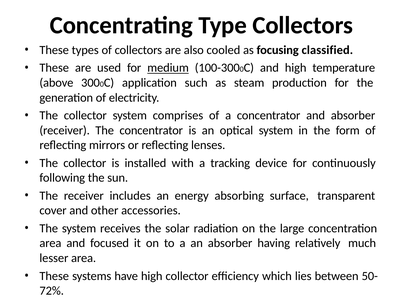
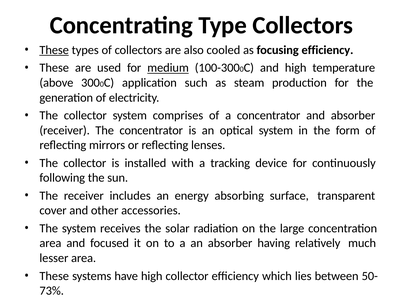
These underline: none -> present (54, 50)
focusing classified: classified -> efficiency (327, 50)
72%: 72% -> 73% (52, 291)
